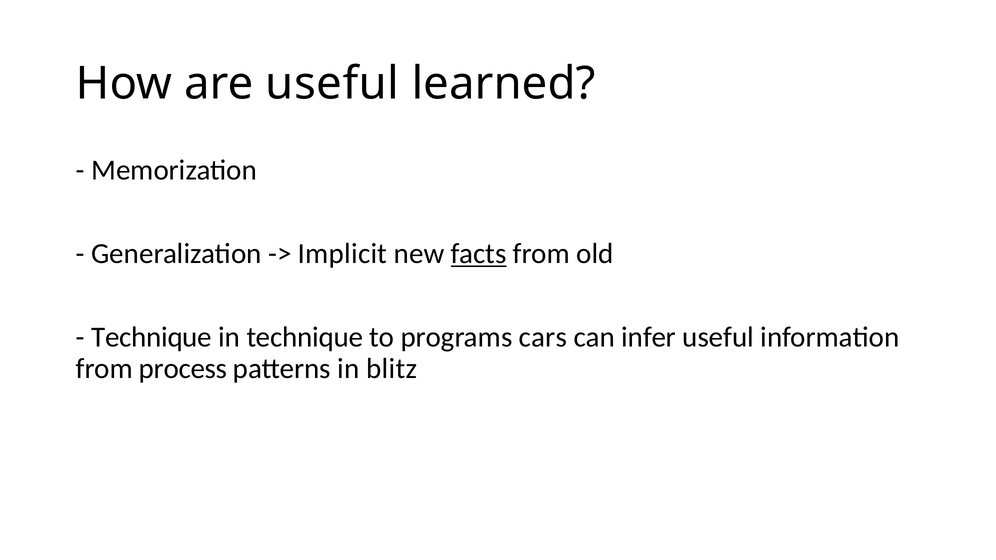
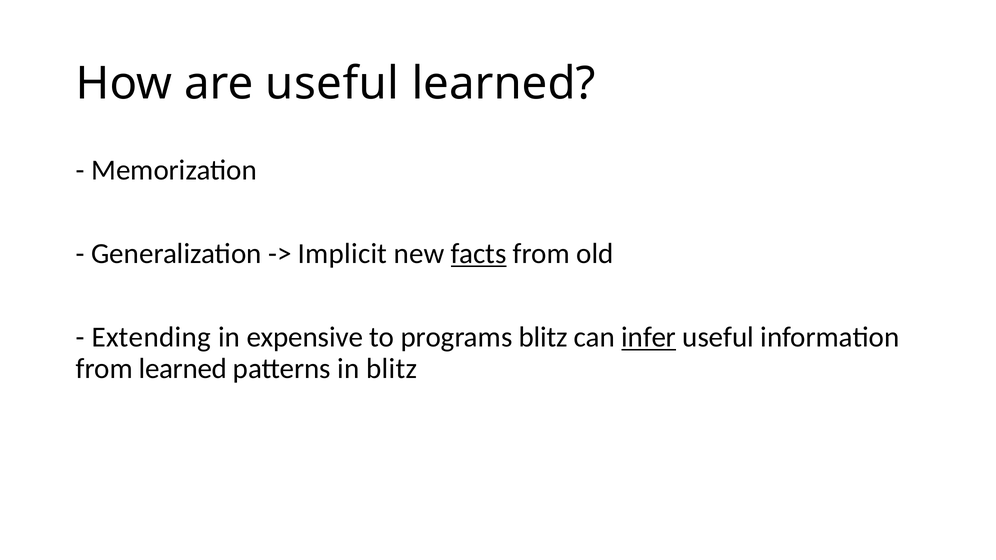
Technique: Technique -> Extending (151, 337)
in technique: technique -> expensive (305, 337)
programs cars: cars -> blitz (543, 337)
infer underline: none -> present (649, 337)
from process: process -> learned (183, 369)
